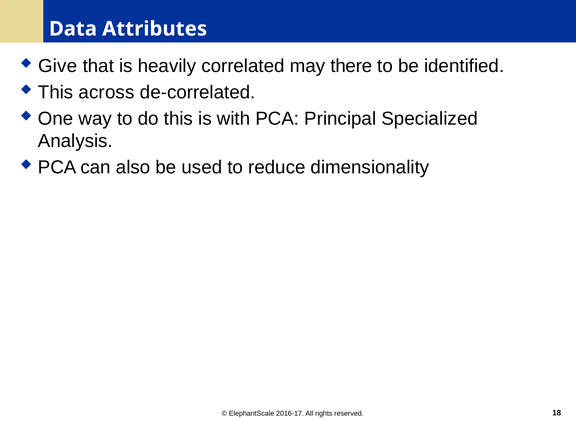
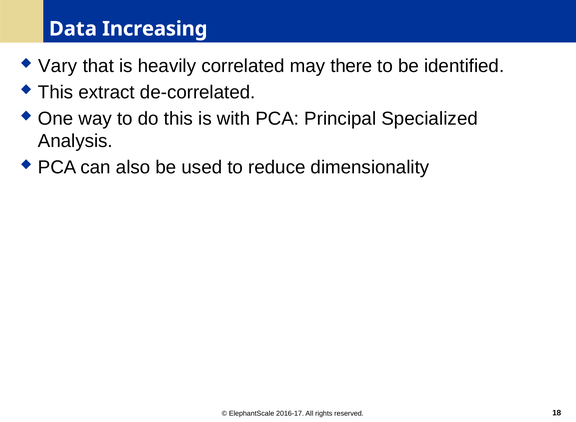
Attributes: Attributes -> Increasing (155, 29)
Give: Give -> Vary (58, 66)
across: across -> extract (107, 92)
